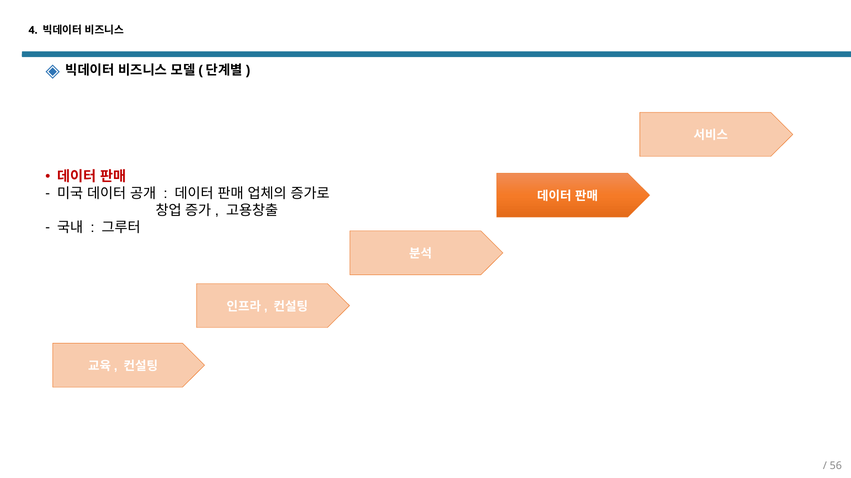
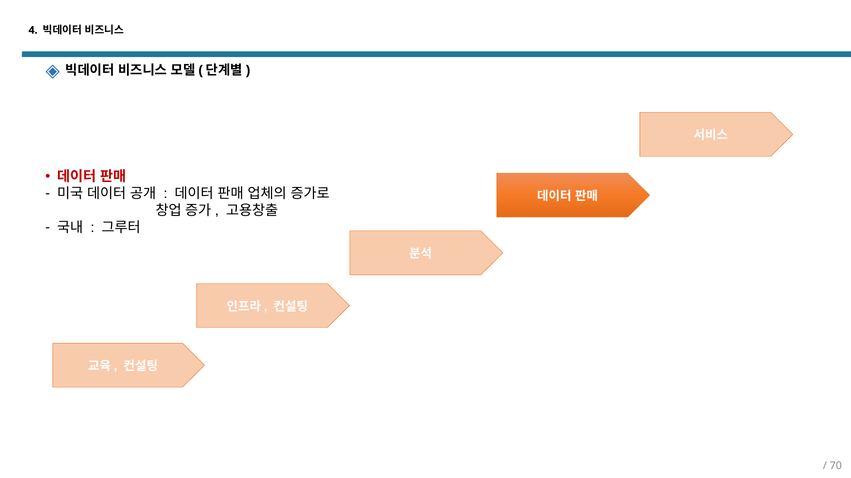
56: 56 -> 70 (836, 466)
